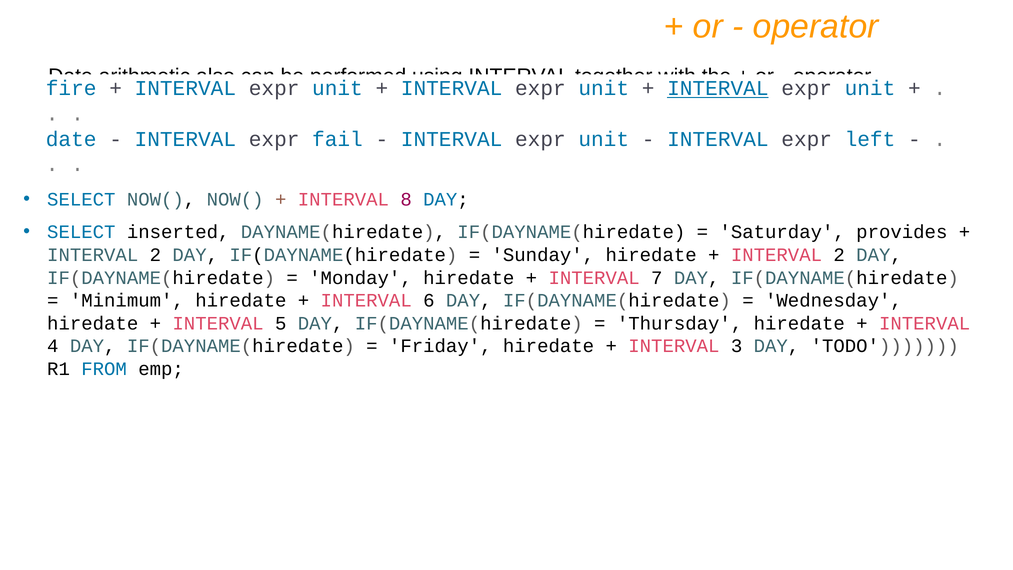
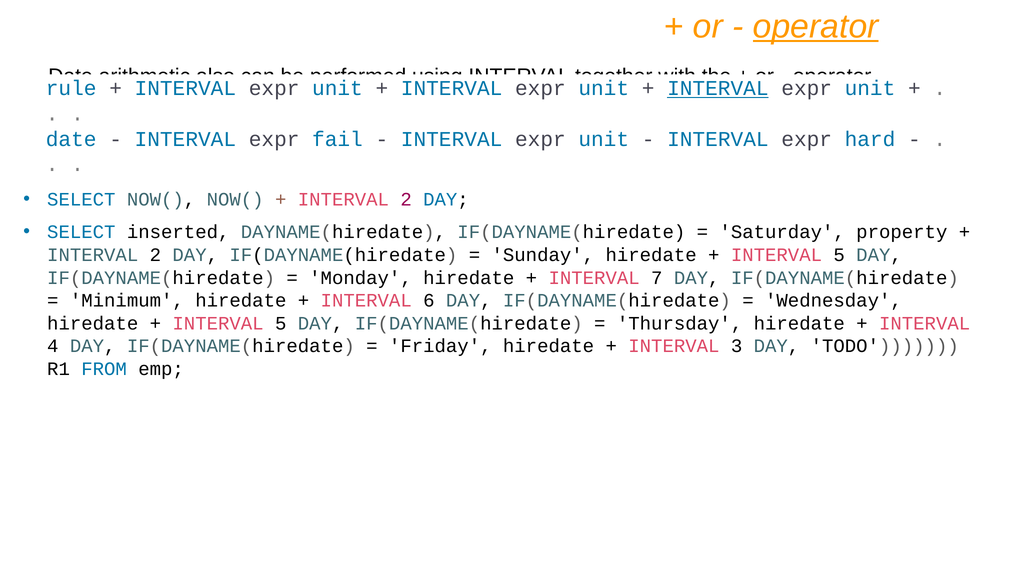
operator underline: none -> present (816, 26)
fire: fire -> rule (71, 88)
left: left -> hard (870, 139)
8: 8 -> 2 (406, 199)
provides: provides -> property (902, 232)
2: 2 -> 5 (839, 255)
